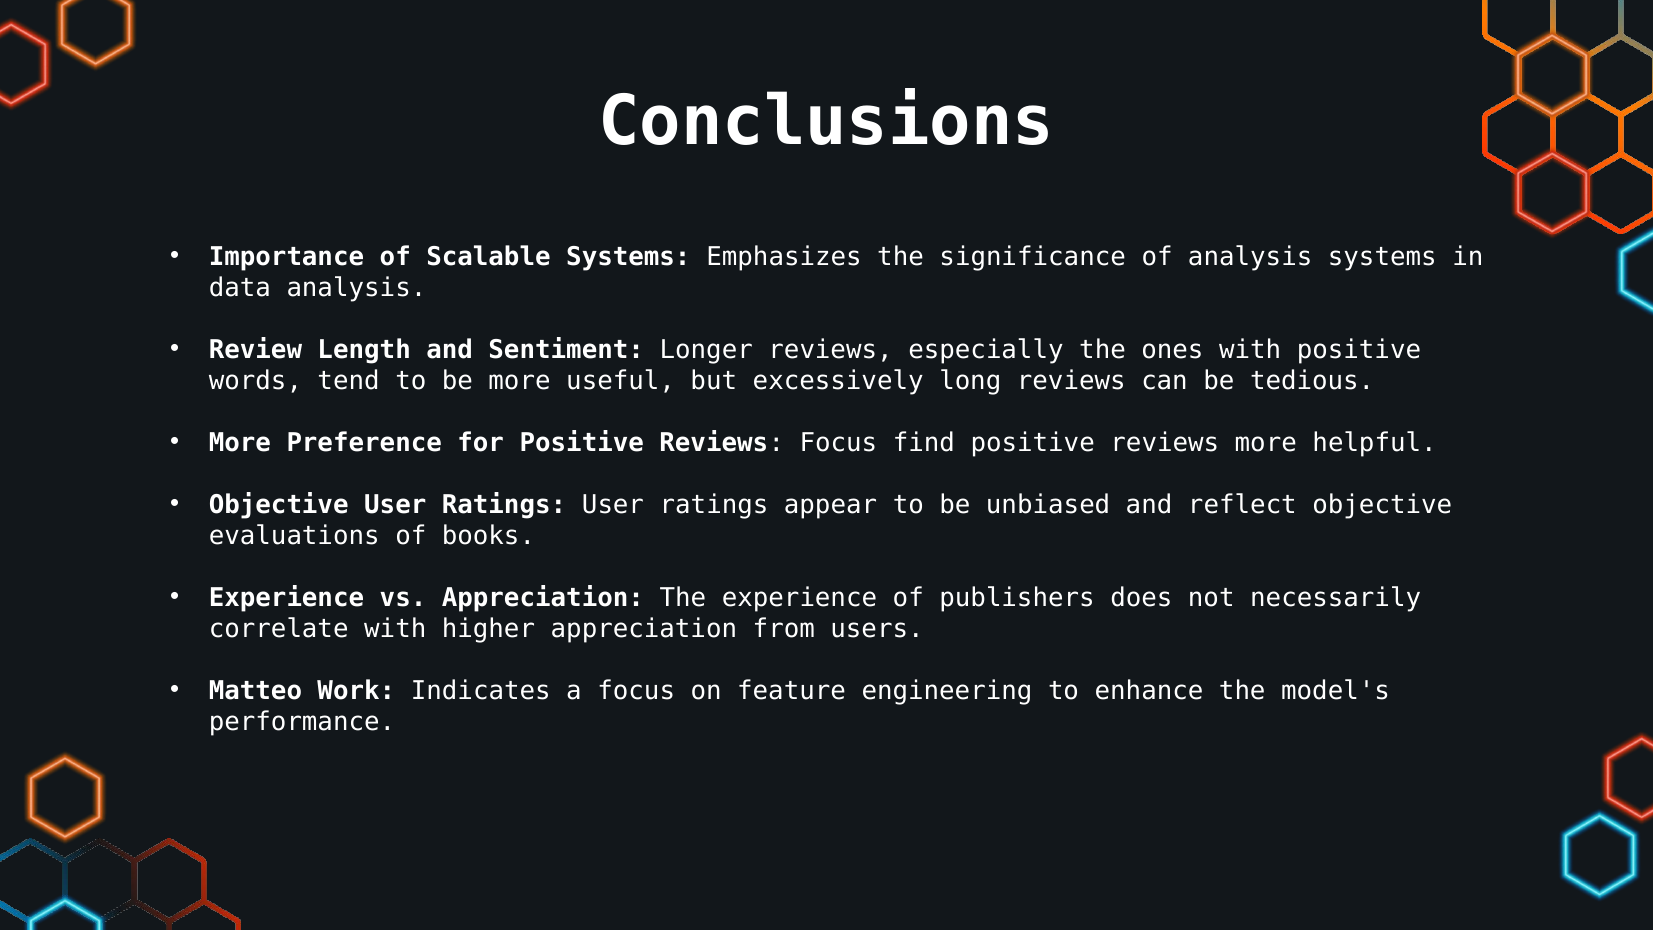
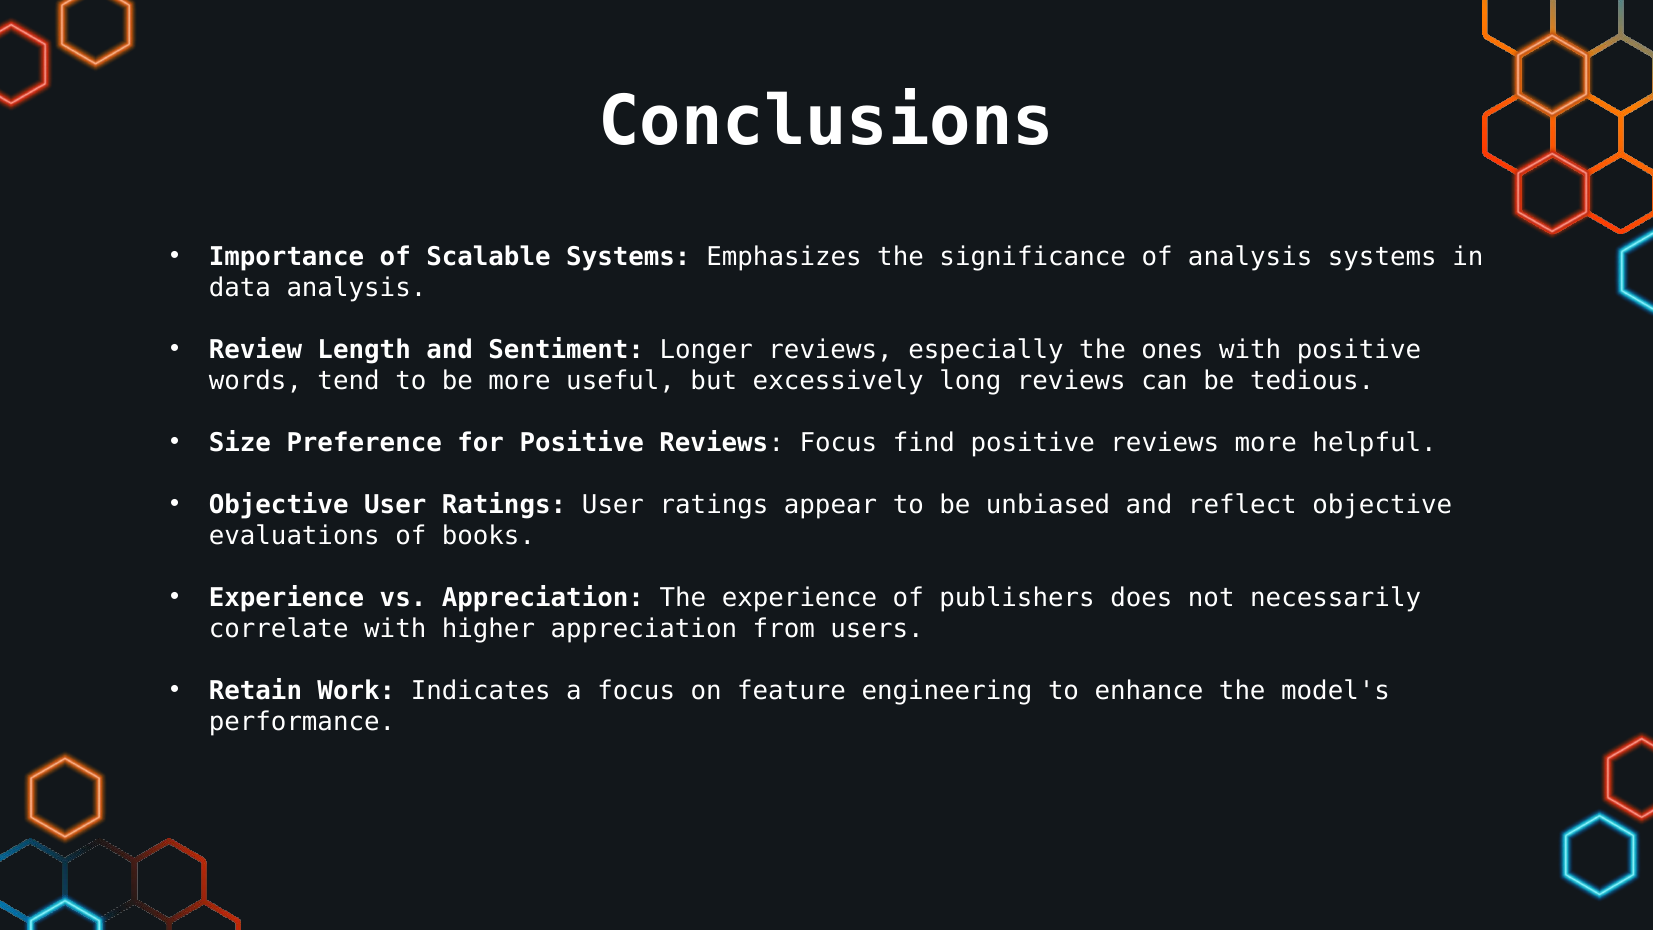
More: More -> Size (240, 443)
Matteo: Matteo -> Retain (255, 691)
